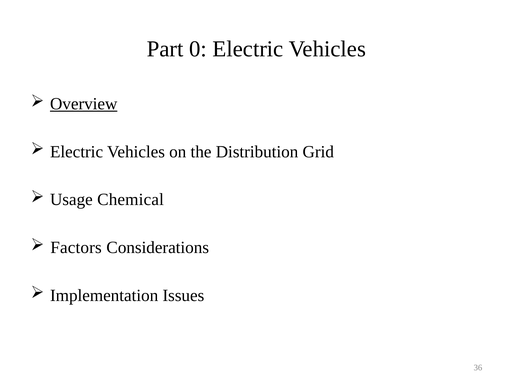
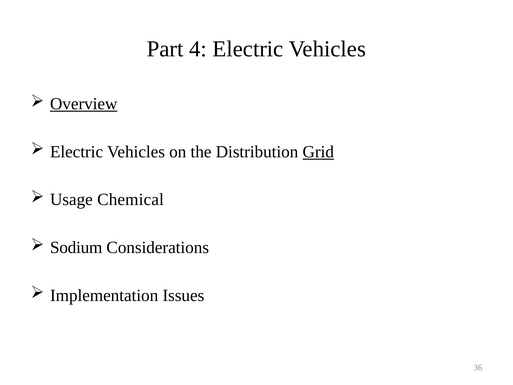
0: 0 -> 4 (198, 49)
Grid underline: none -> present (318, 152)
Factors: Factors -> Sodium (76, 247)
